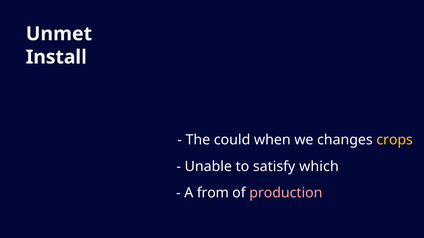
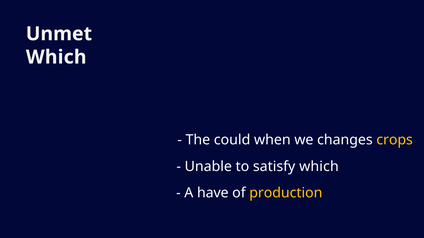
Install: Install -> Which (56, 57)
from: from -> have (213, 193)
production colour: pink -> yellow (286, 193)
